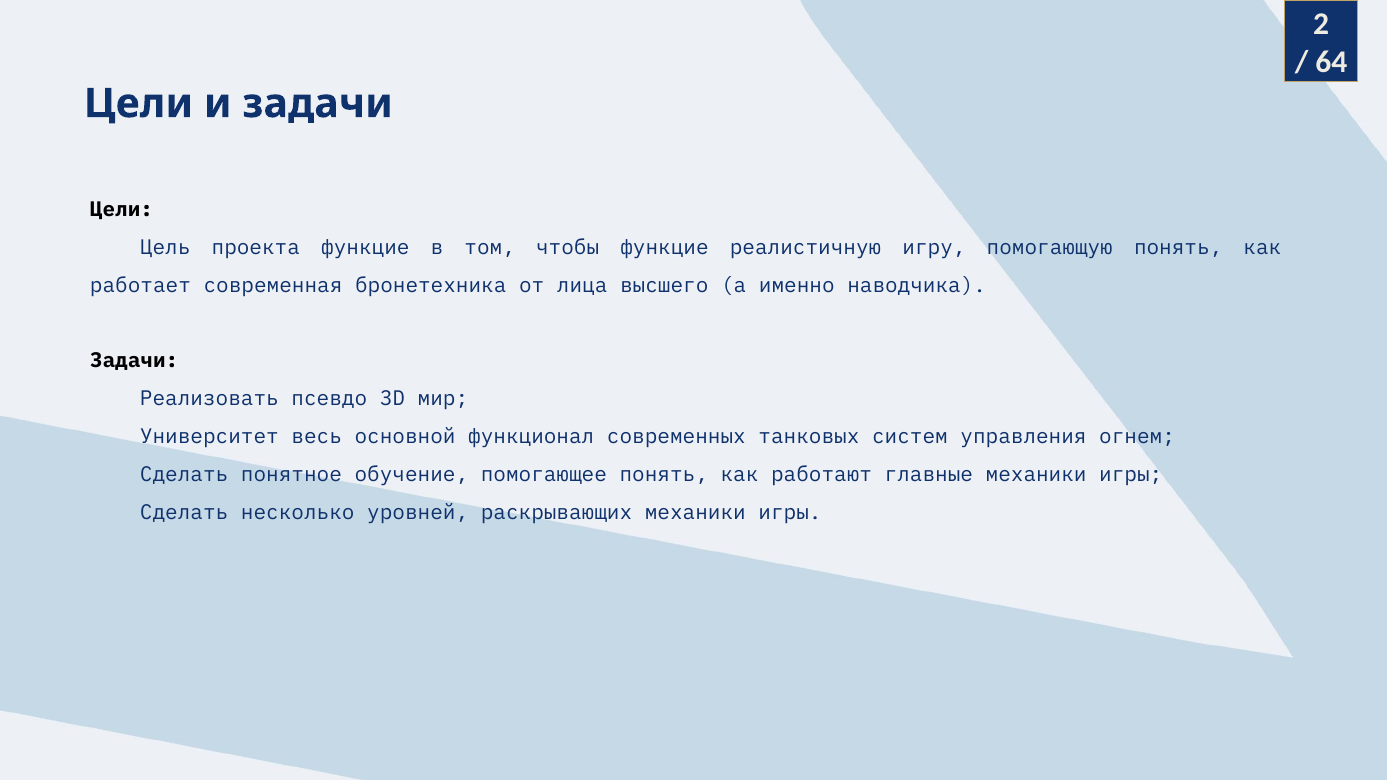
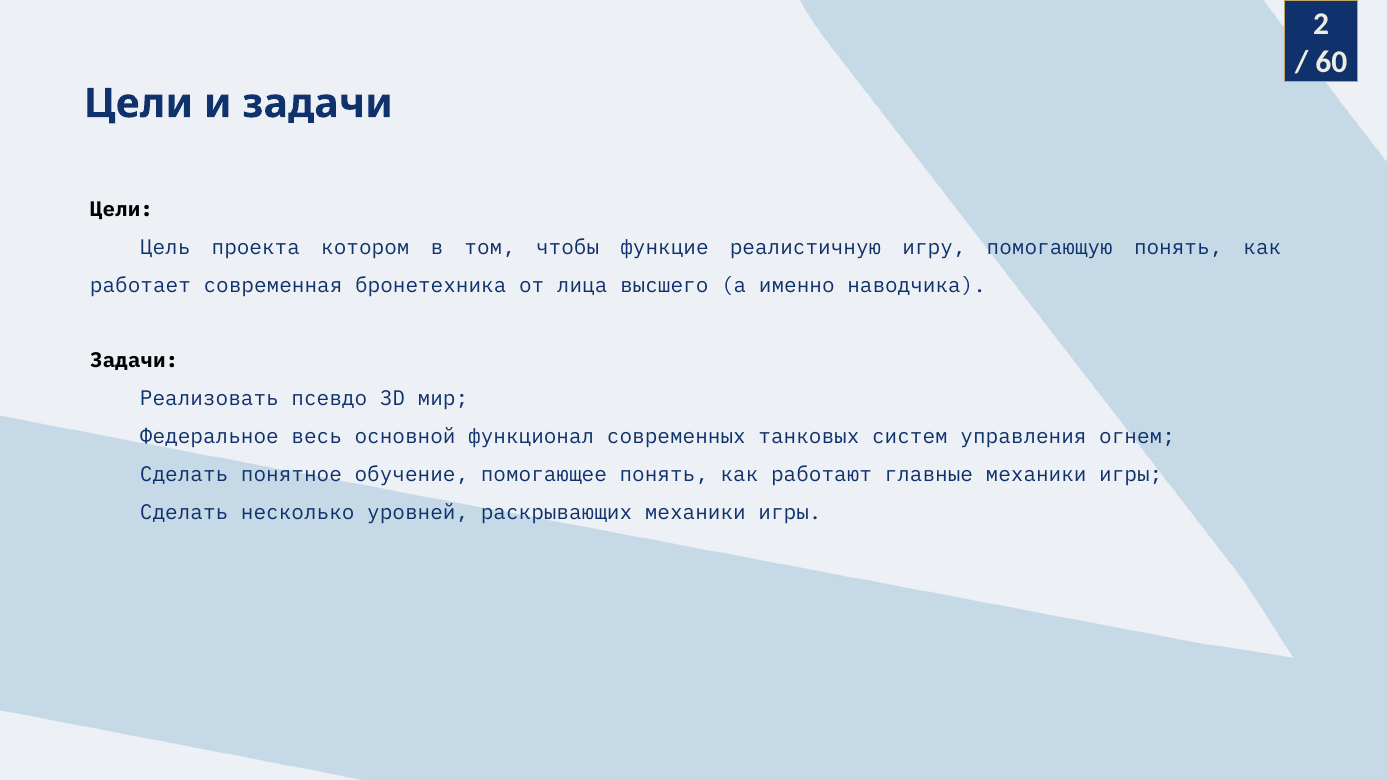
64: 64 -> 60 (1331, 62)
проекта функцие: функцие -> котором (365, 248)
Университет: Университет -> Федеральное (209, 437)
